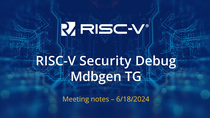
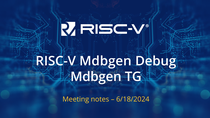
RISC-V Security: Security -> Mdbgen (105, 61)
